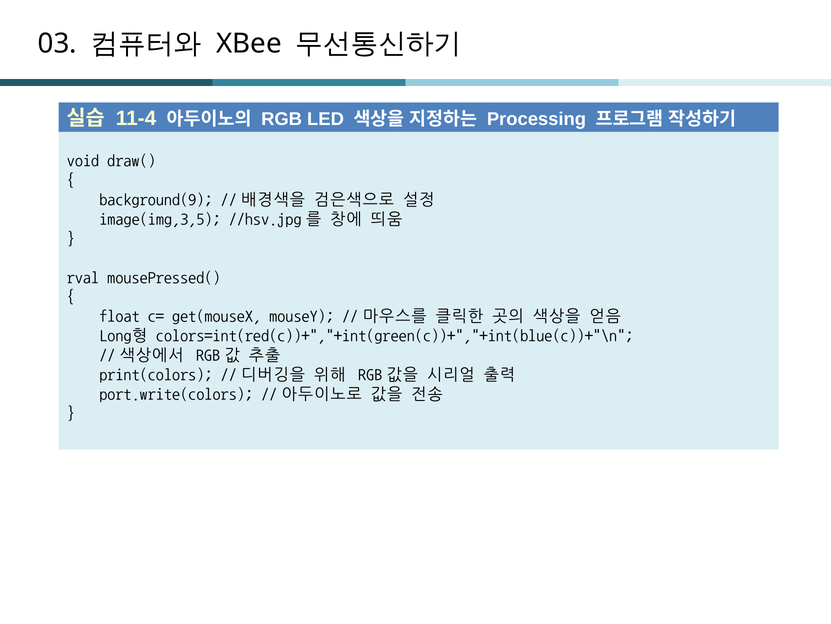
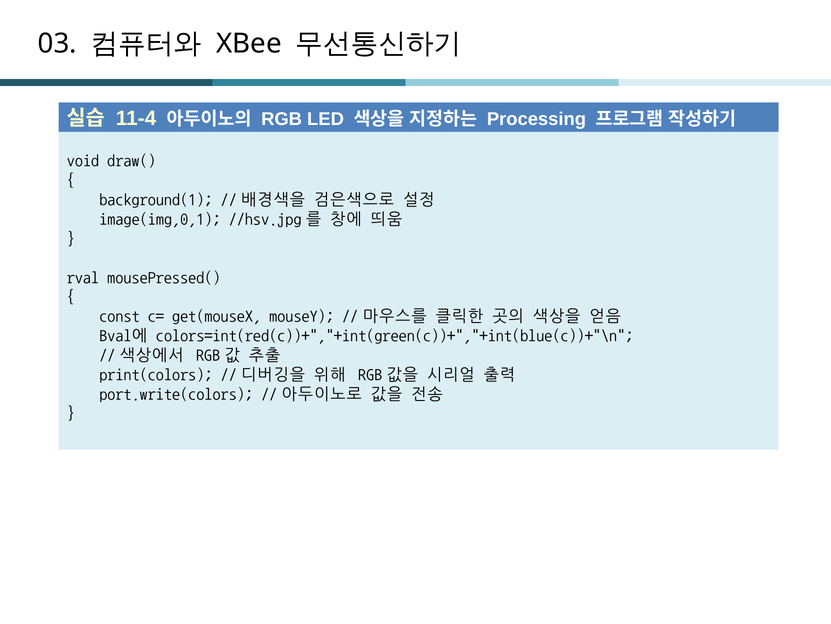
background(9: background(9 -> background(1 (156, 199)
image(img,3,5: image(img,3,5 -> image(img,0,1 (160, 219)
float: float -> const (119, 316)
Long형: Long형 -> Bval에 (124, 335)
